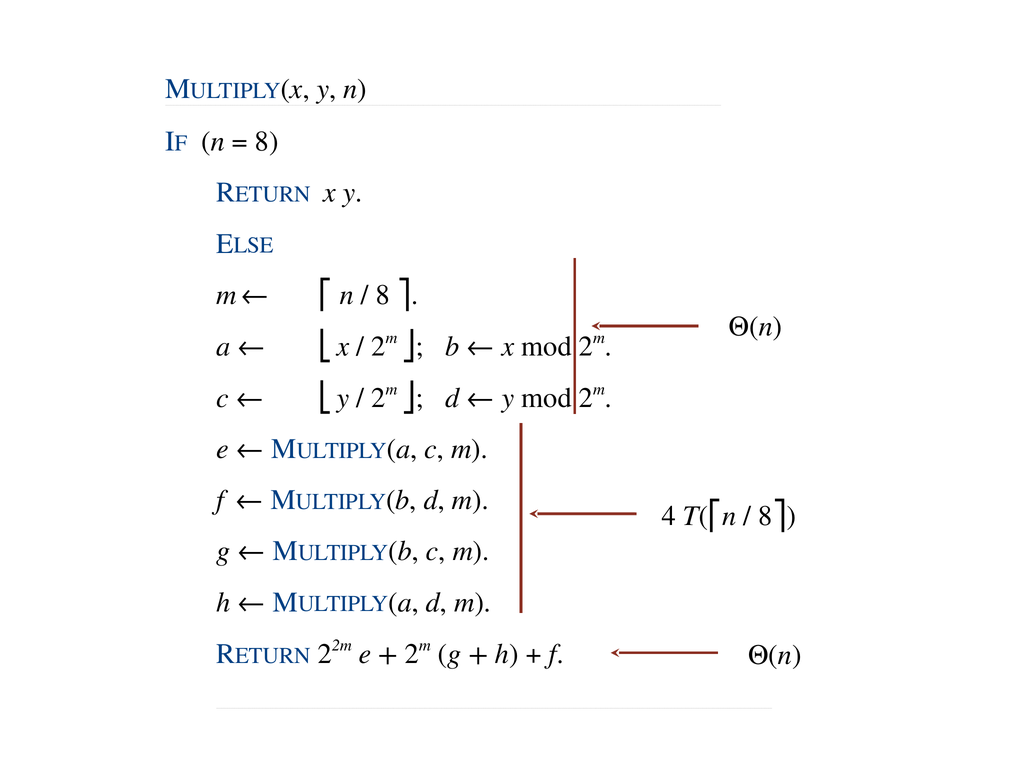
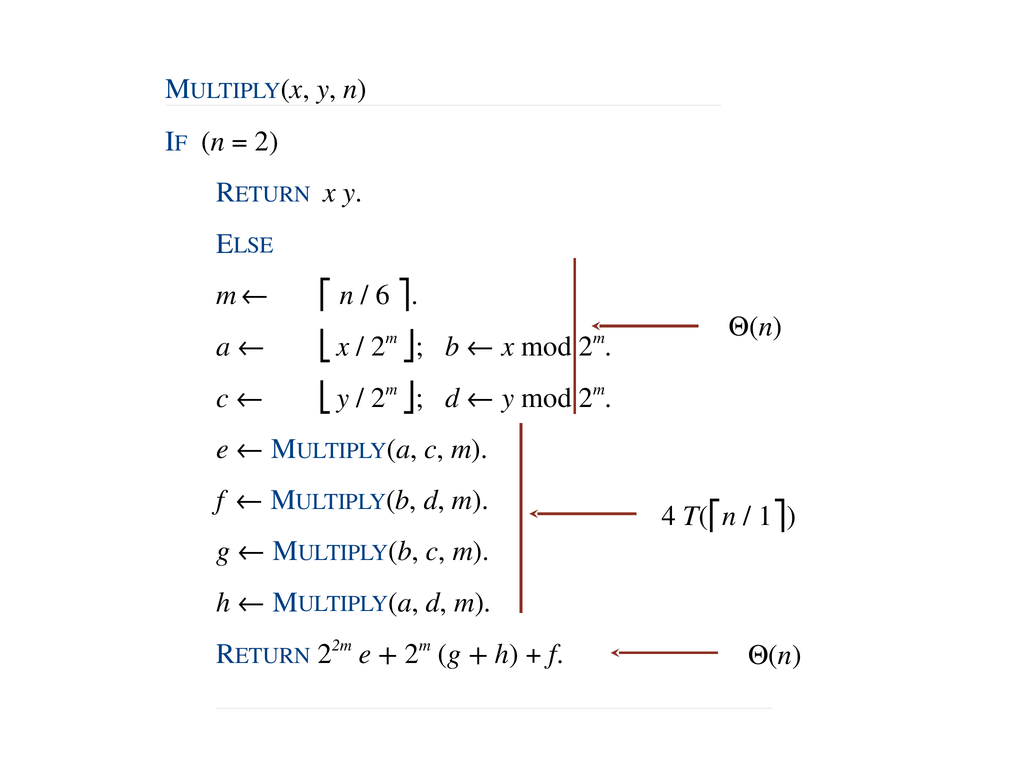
8: 8 -> 2 (267, 141)
8: 8 -> 6 (383, 295)
8: 8 -> 1 (765, 516)
